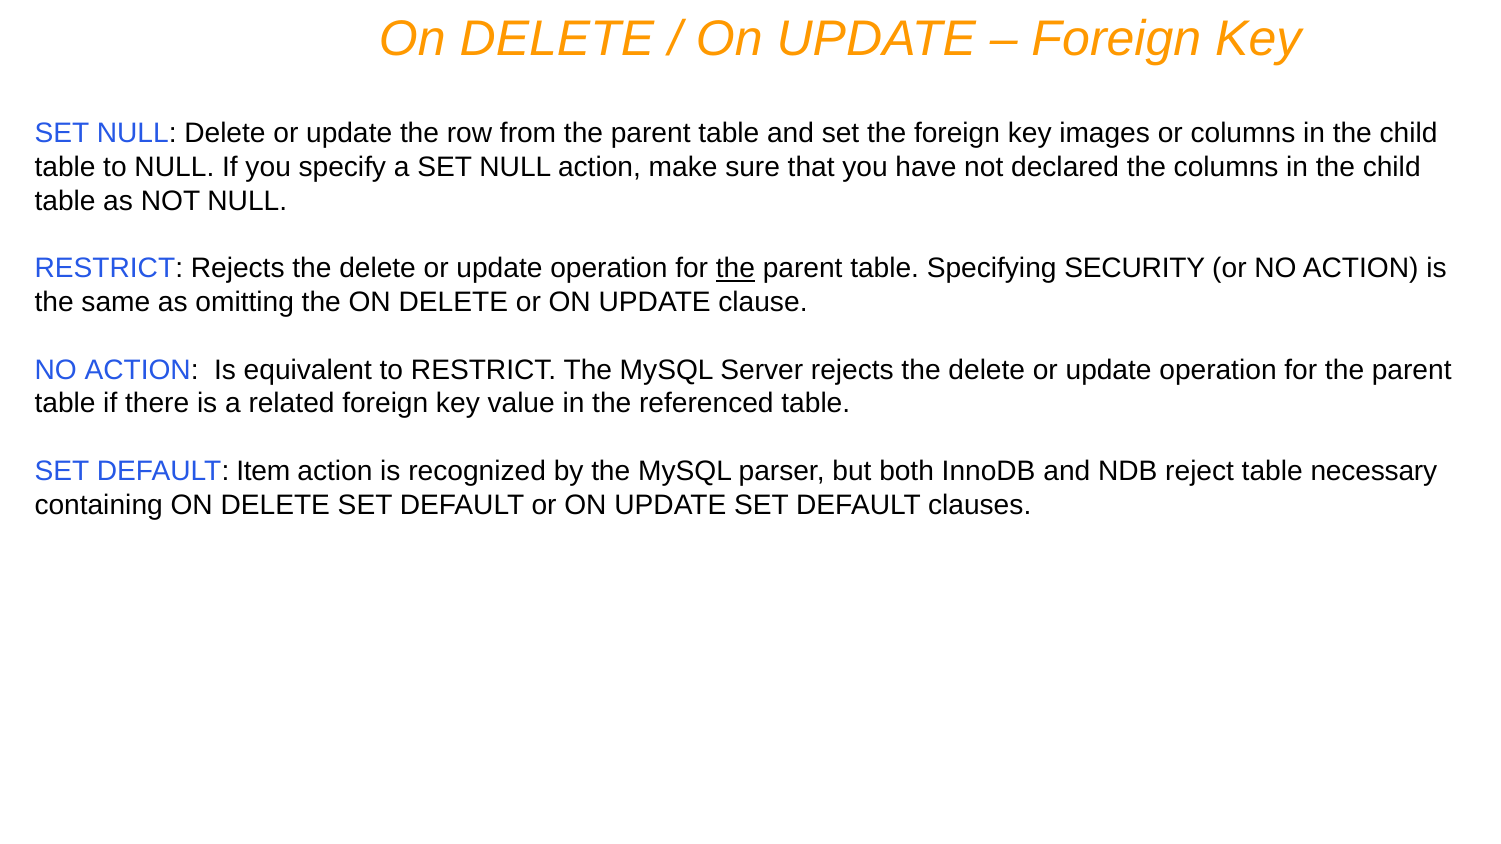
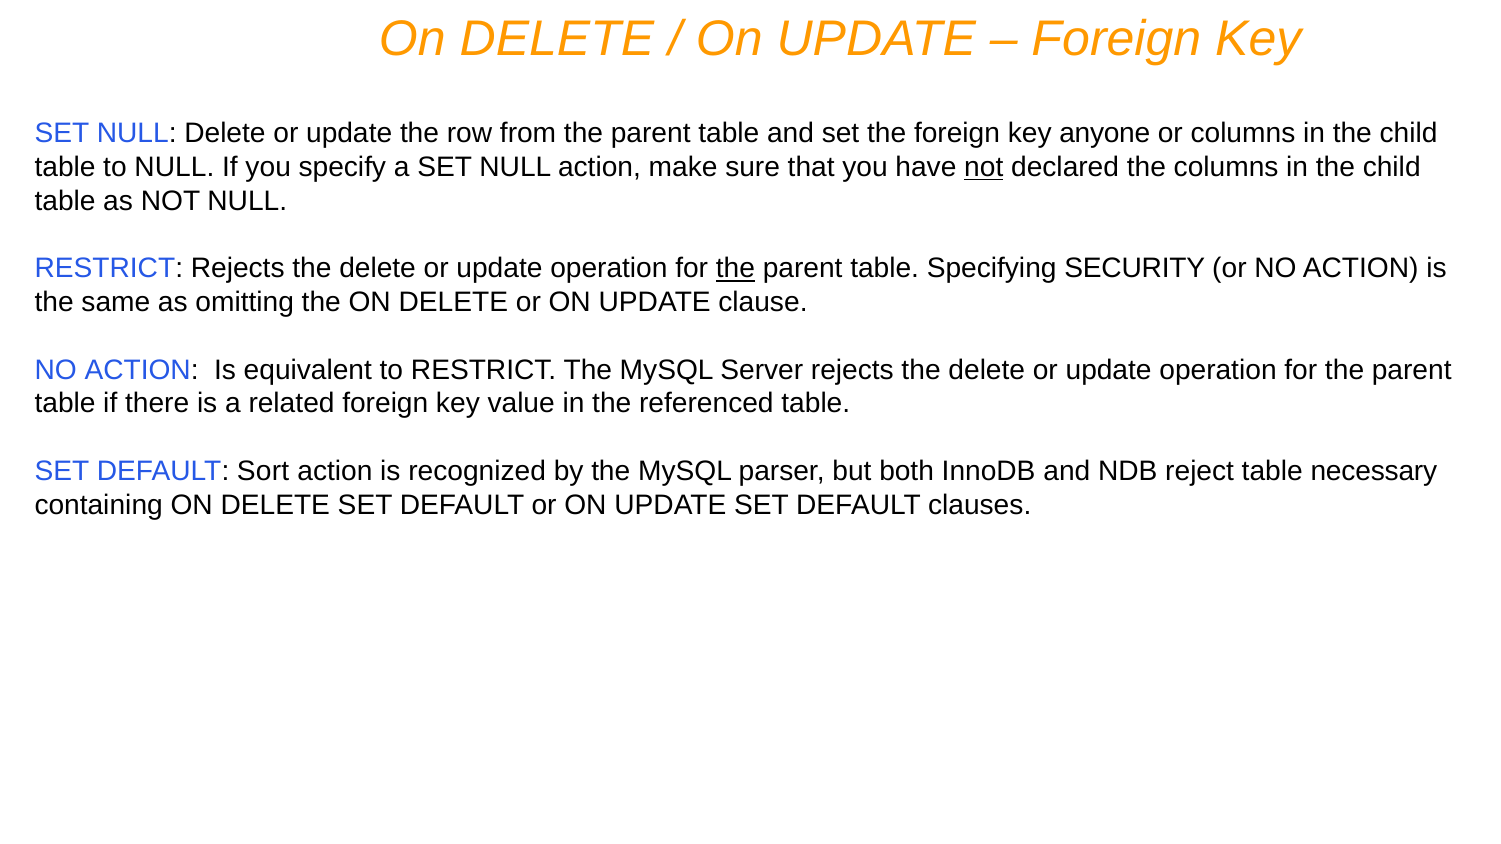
images: images -> anyone (1105, 134)
not underline: none -> present (984, 167)
Item: Item -> Sort (263, 471)
